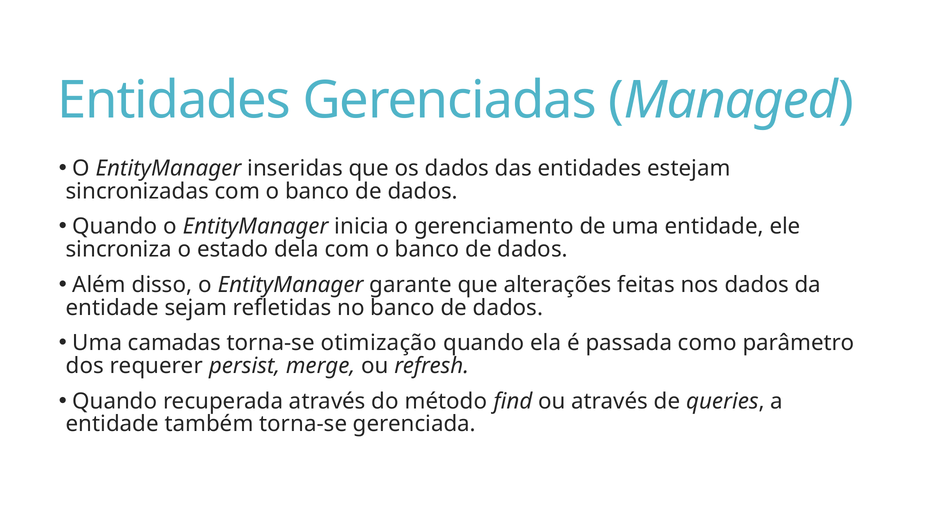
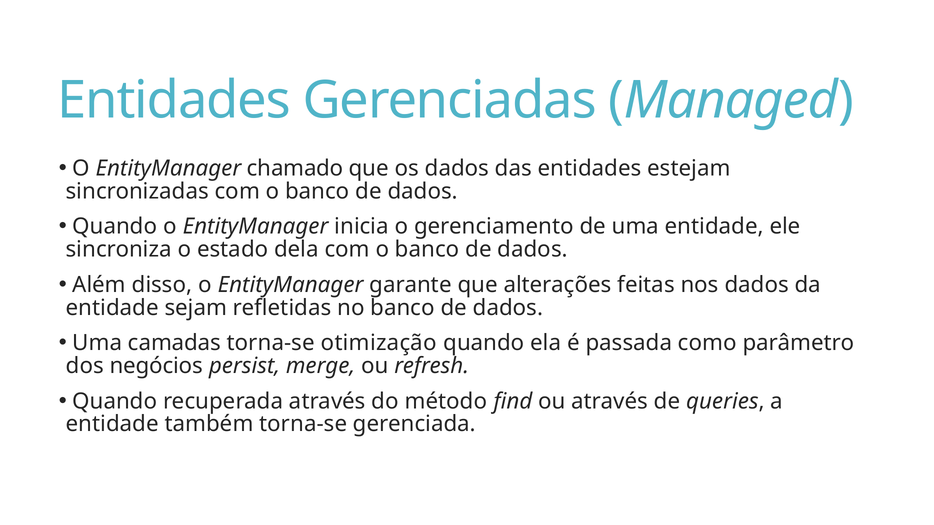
inseridas: inseridas -> chamado (295, 168)
requerer: requerer -> negócios (156, 366)
